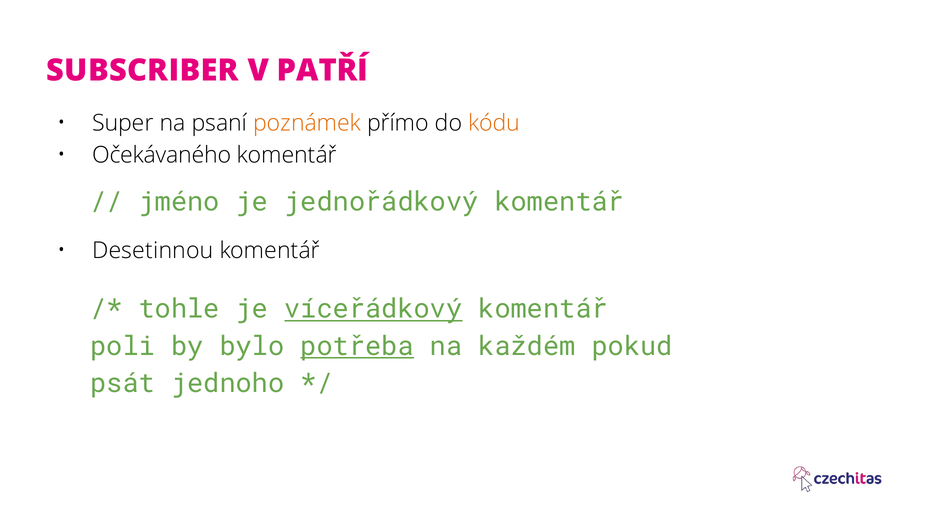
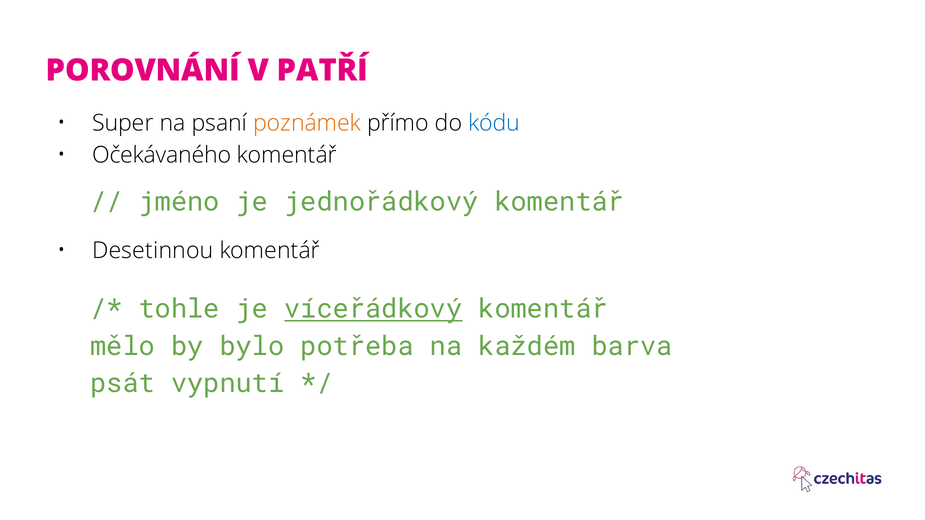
SUBSCRIBER: SUBSCRIBER -> POROVNÁNÍ (143, 71)
kódu colour: orange -> blue (494, 123)
poli: poli -> mělo (123, 346)
potřeba underline: present -> none (357, 346)
pokud: pokud -> barva (632, 346)
jednoho: jednoho -> vypnutí (228, 384)
